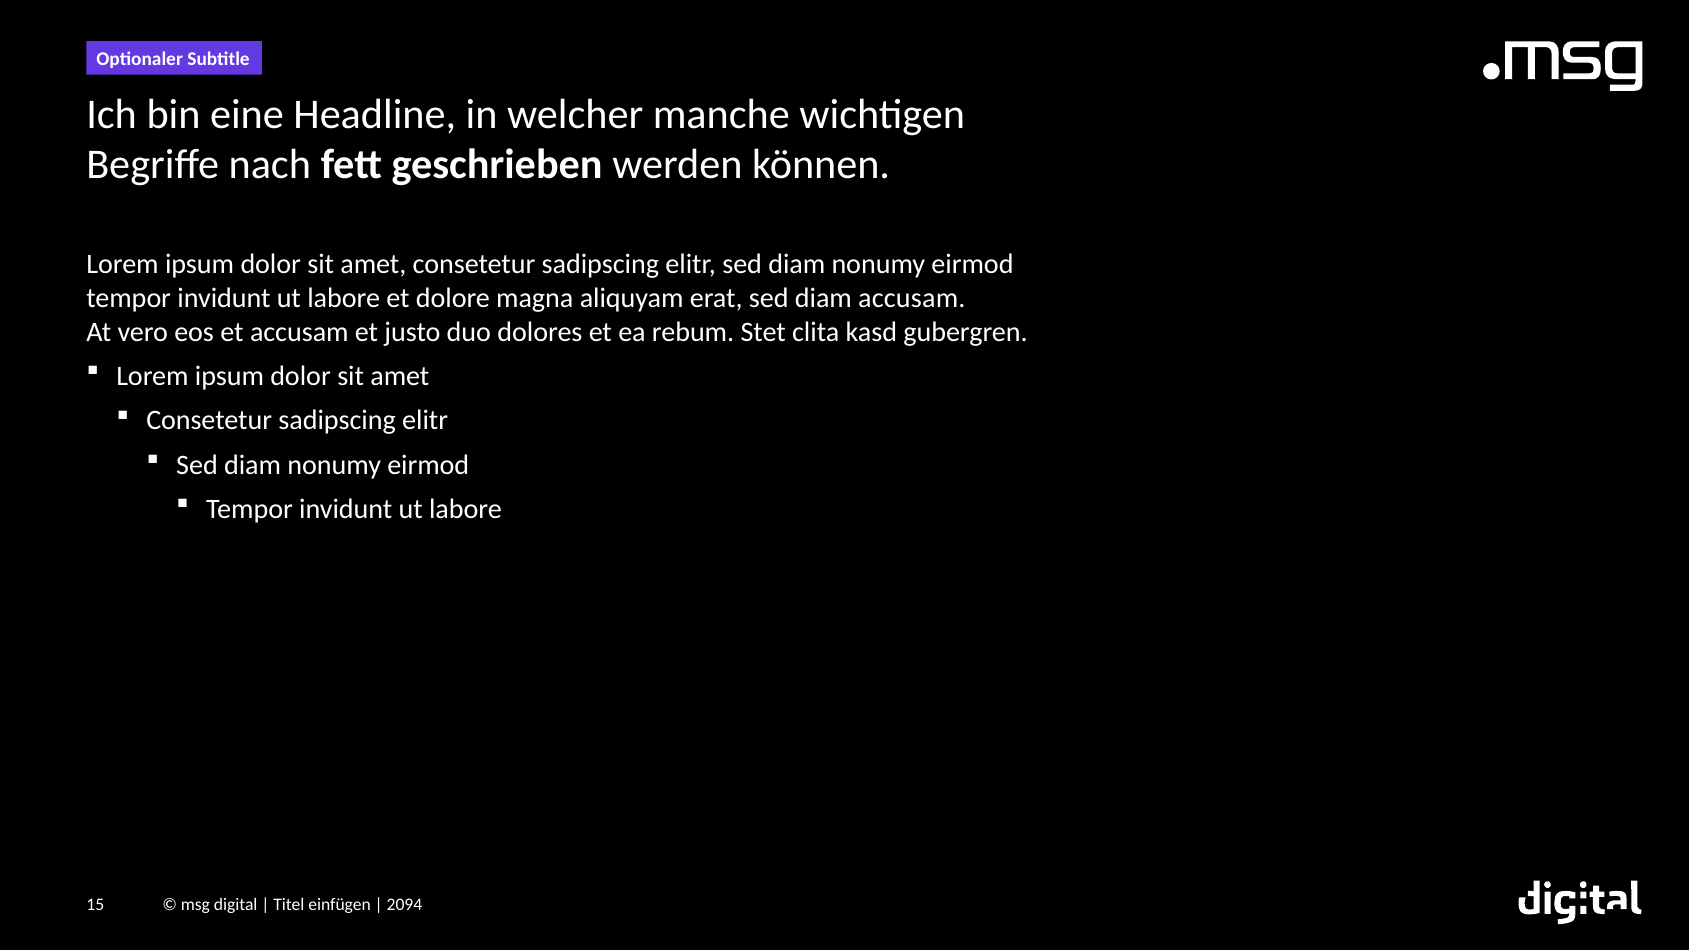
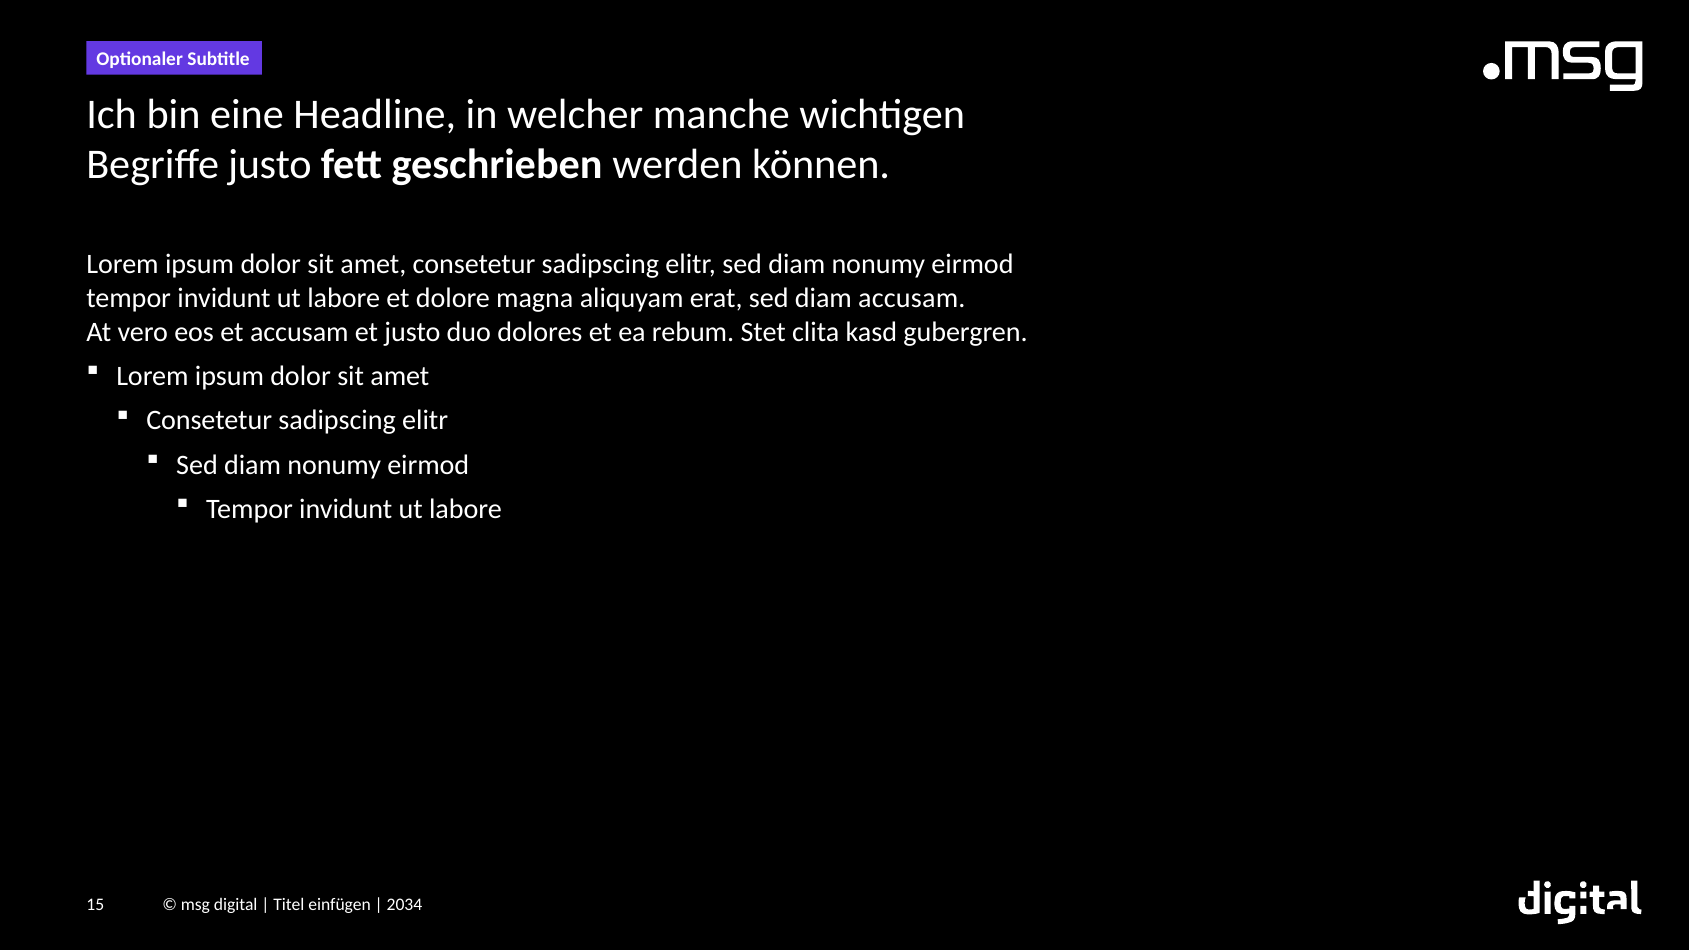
Begriffe nach: nach -> justo (270, 165)
2094: 2094 -> 2034 (404, 904)
